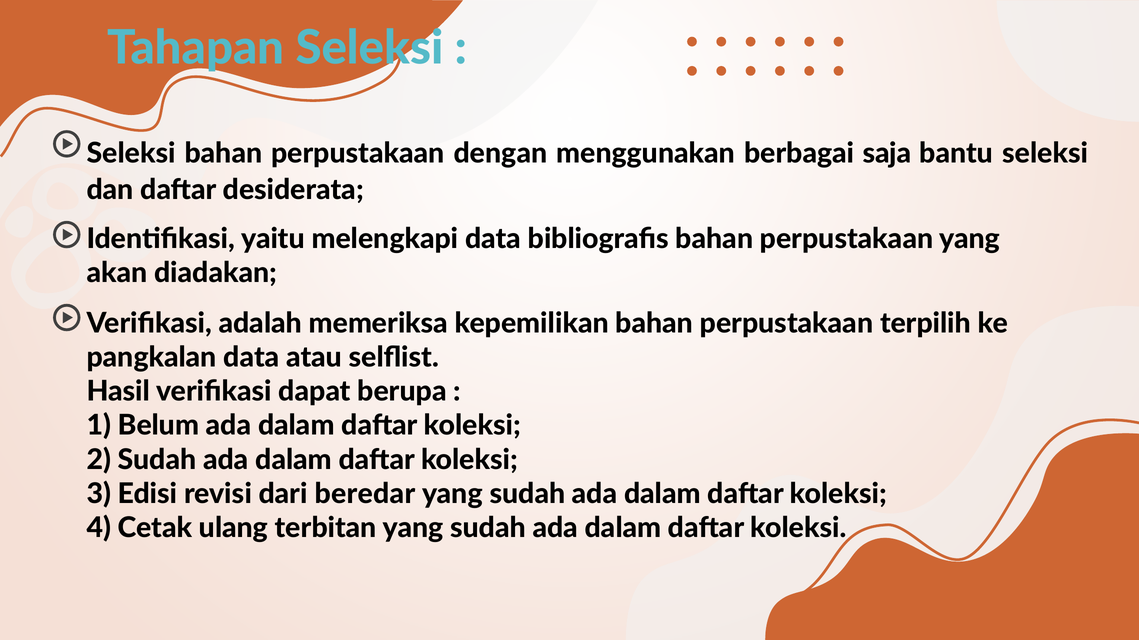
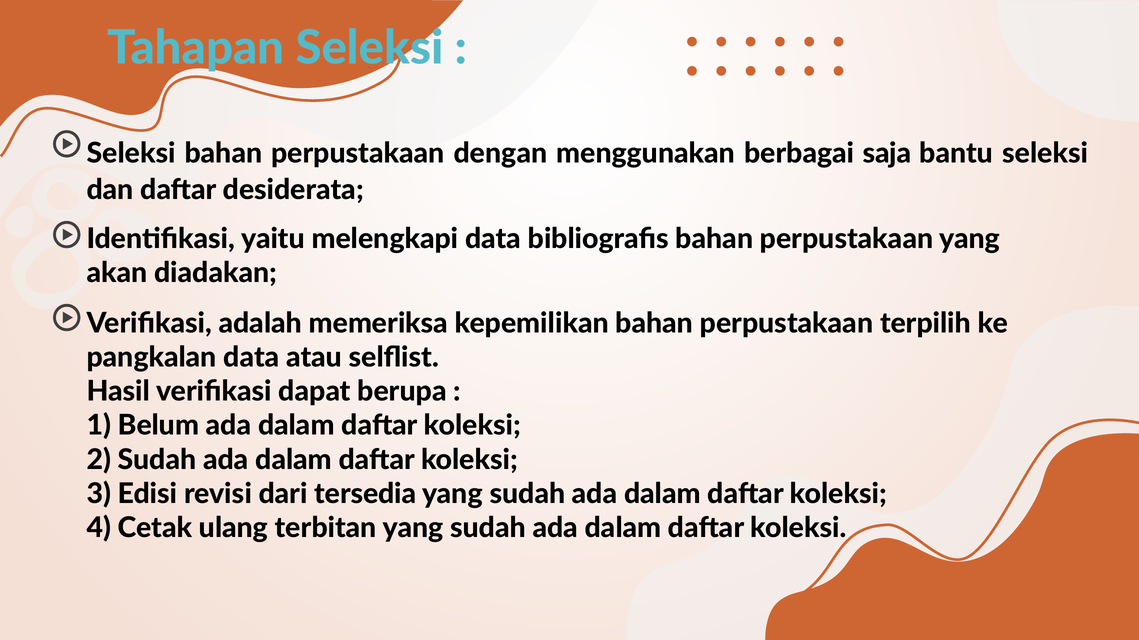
beredar: beredar -> tersedia (365, 494)
